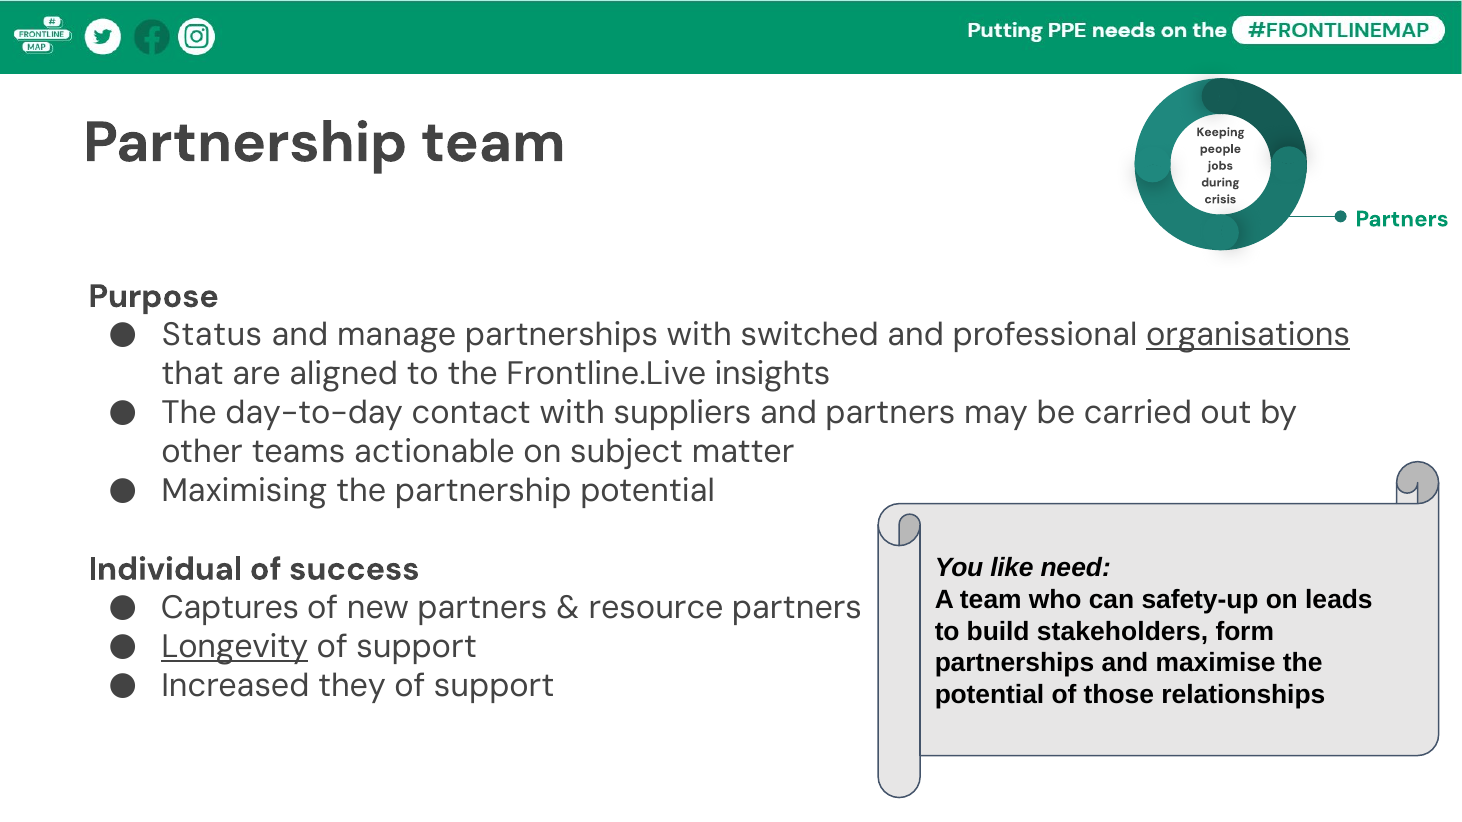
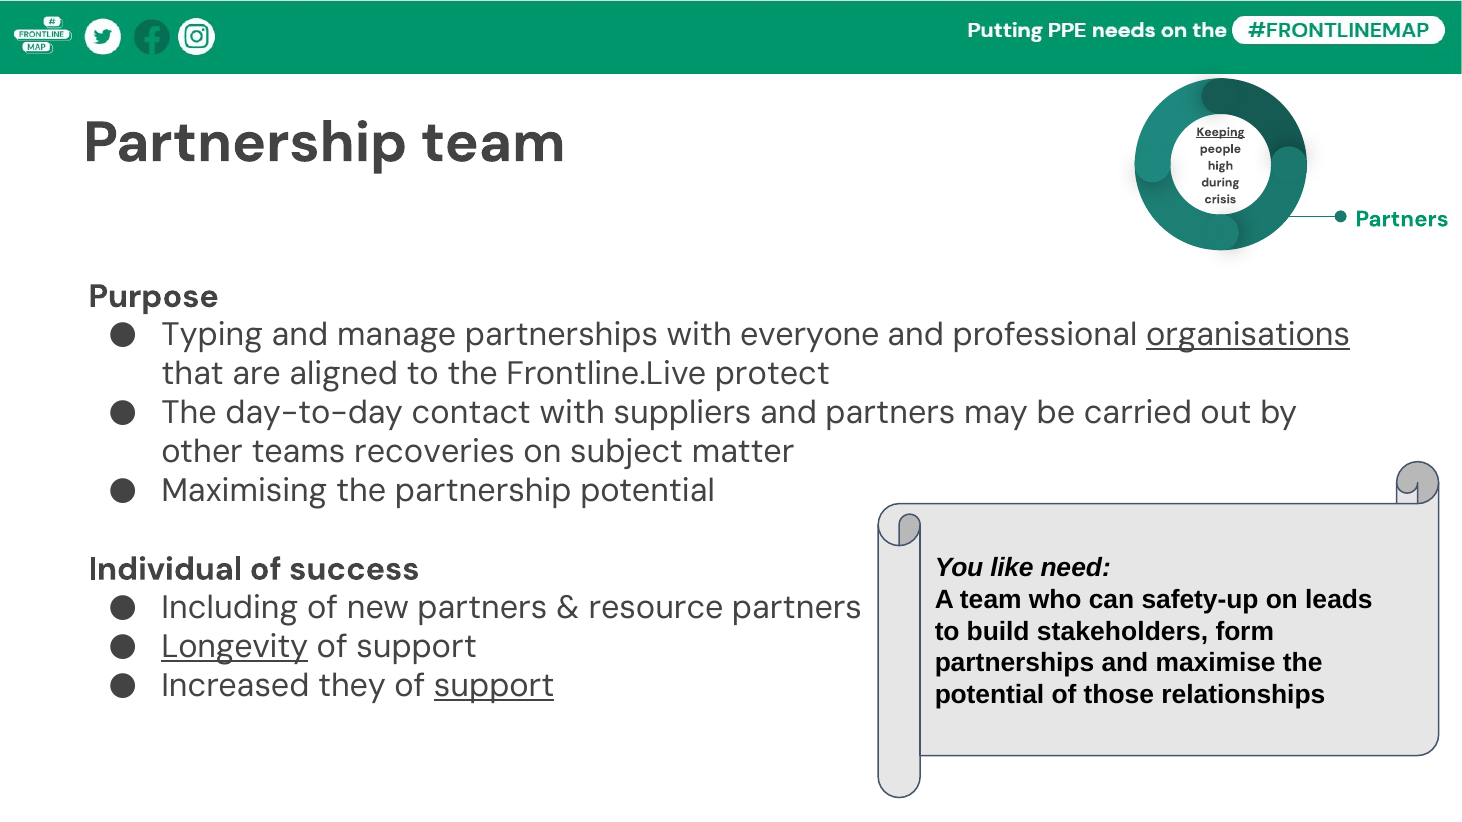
Keeping underline: none -> present (1221, 132)
jobs: jobs -> high (1221, 166)
Status: Status -> Typing (212, 335)
switched: switched -> everyone (810, 335)
insights: insights -> protect (772, 374)
actionable: actionable -> recoveries (434, 452)
Captures: Captures -> Including (230, 608)
support underline: none -> present (494, 686)
